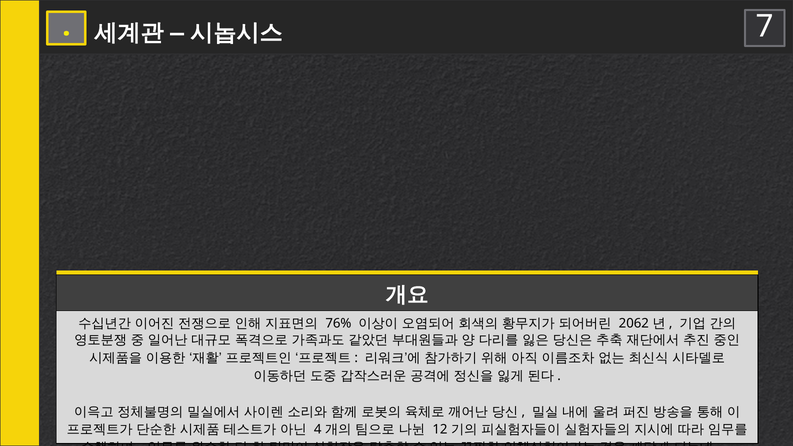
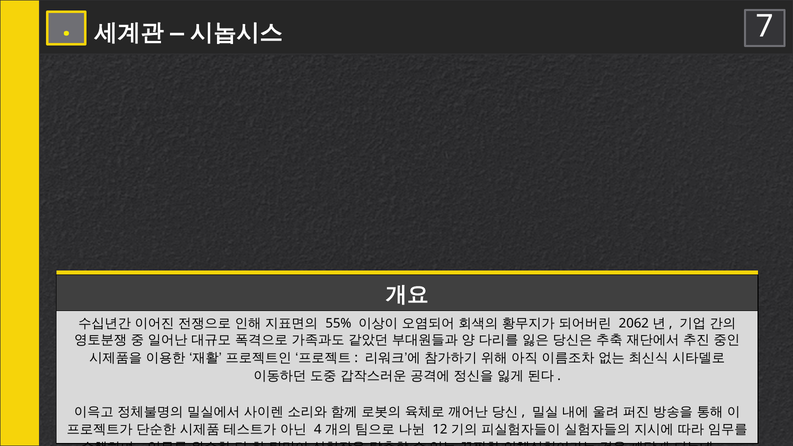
76%: 76% -> 55% (338, 323)
